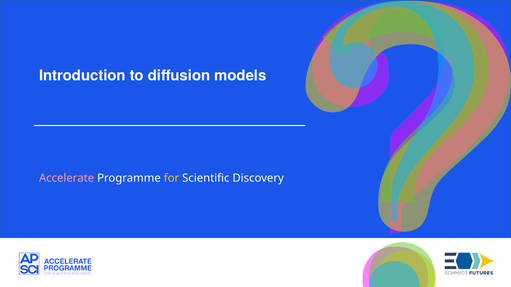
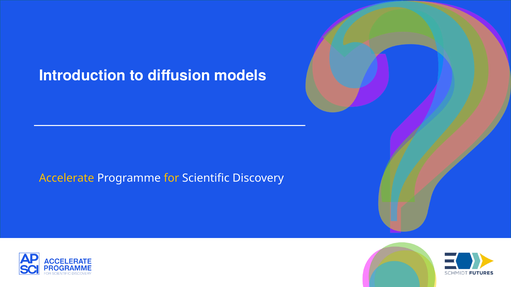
Accelerate colour: pink -> yellow (67, 179)
